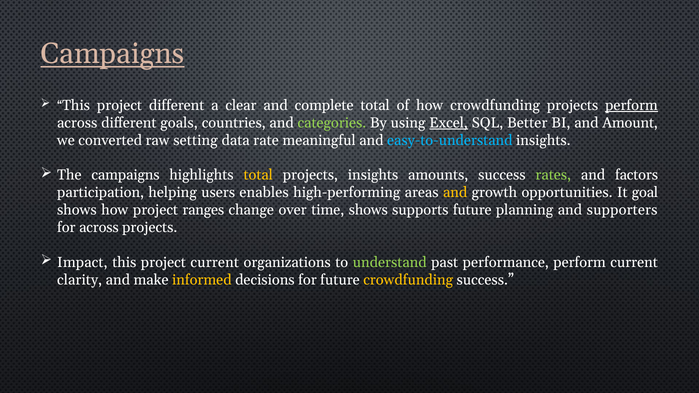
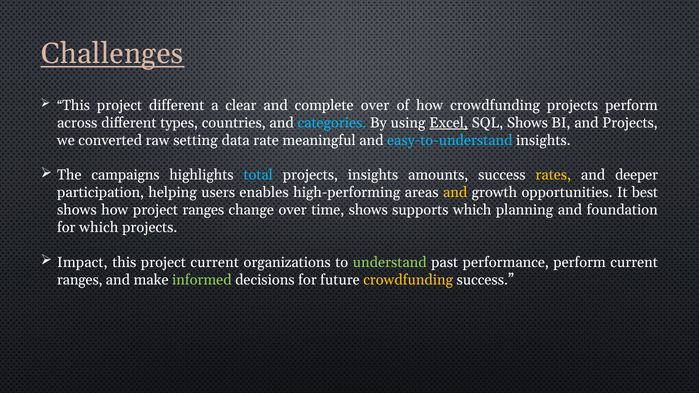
Campaigns: Campaigns -> Challenges (112, 54)
complete total: total -> over (375, 105)
perform underline: present -> none (631, 105)
goals: goals -> types (179, 123)
categories colour: light green -> light blue (332, 123)
SQL Better: Better -> Shows (527, 123)
and Amount: Amount -> Projects (630, 123)
total colour: yellow -> light blue (258, 175)
rates colour: light green -> yellow (553, 175)
factors: factors -> deeper (637, 175)
goal: goal -> best (645, 193)
supports future: future -> which (472, 210)
supporters: supporters -> foundation (622, 210)
for across: across -> which (99, 228)
clarity: clarity -> ranges (80, 280)
informed colour: yellow -> light green (202, 280)
